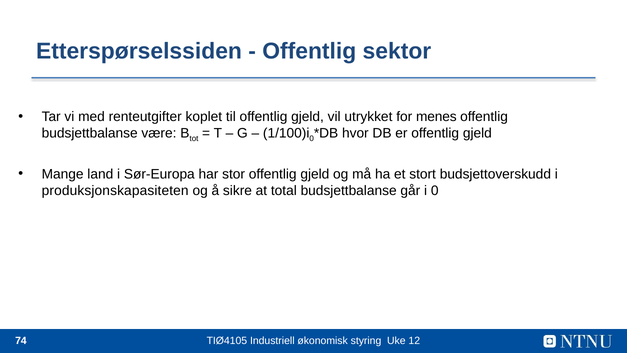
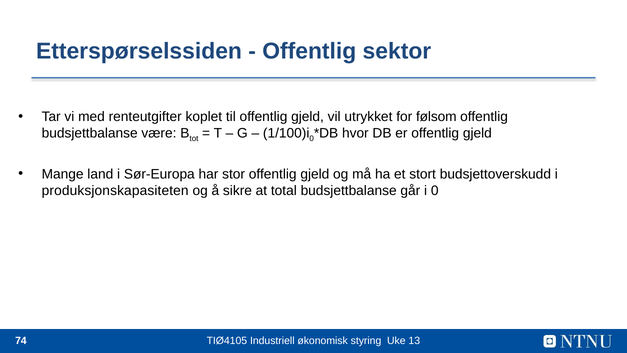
menes: menes -> følsom (436, 117)
12: 12 -> 13 (414, 340)
